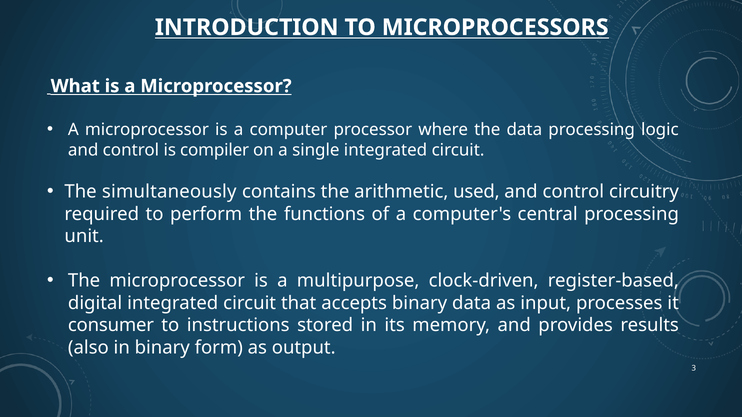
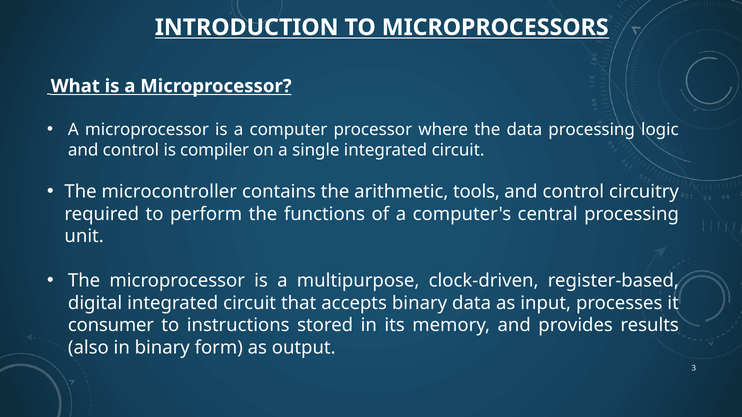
simultaneously: simultaneously -> microcontroller (169, 192)
used: used -> tools (476, 192)
